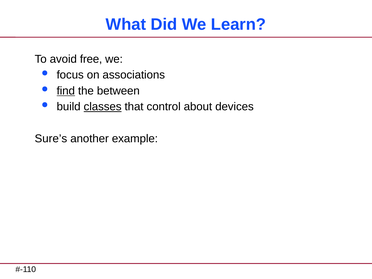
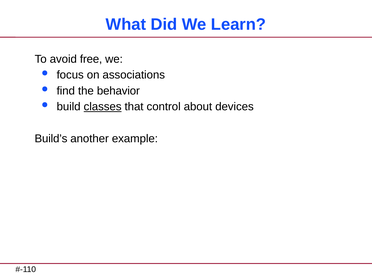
find underline: present -> none (66, 91)
between: between -> behavior (118, 91)
Sure’s: Sure’s -> Build’s (51, 139)
